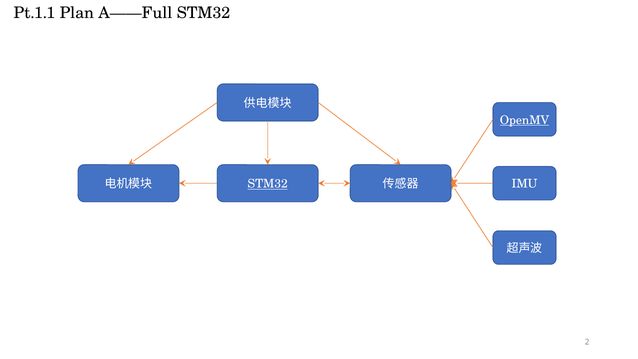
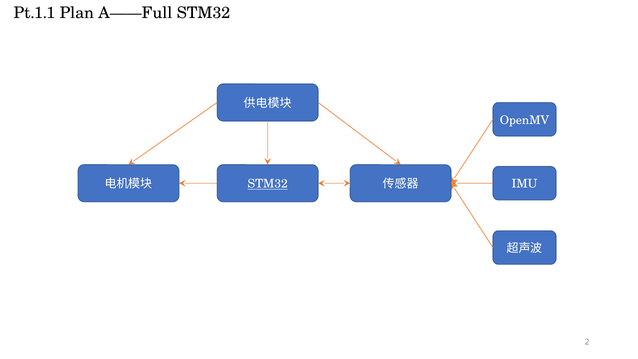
OpenMV underline: present -> none (524, 120)
